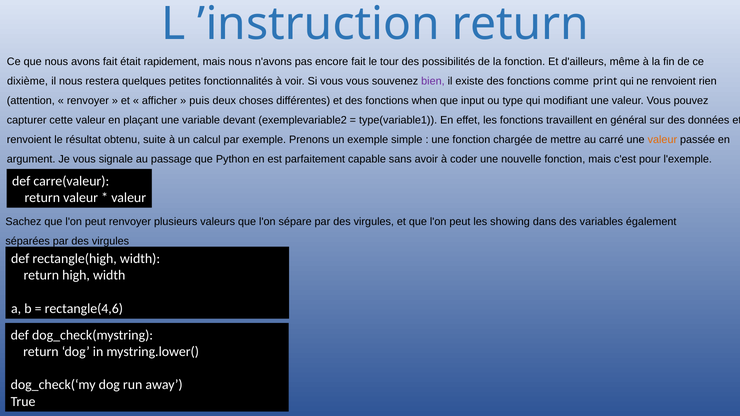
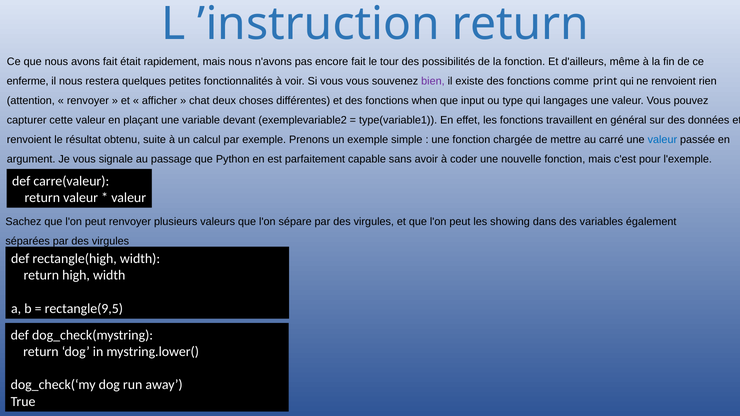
dixième: dixième -> enferme (28, 81)
puis: puis -> chat (199, 101)
modifiant: modifiant -> langages (566, 101)
valeur colour: orange -> blue (662, 140)
rectangle(4,6: rectangle(4,6 -> rectangle(9,5 (84, 309)
